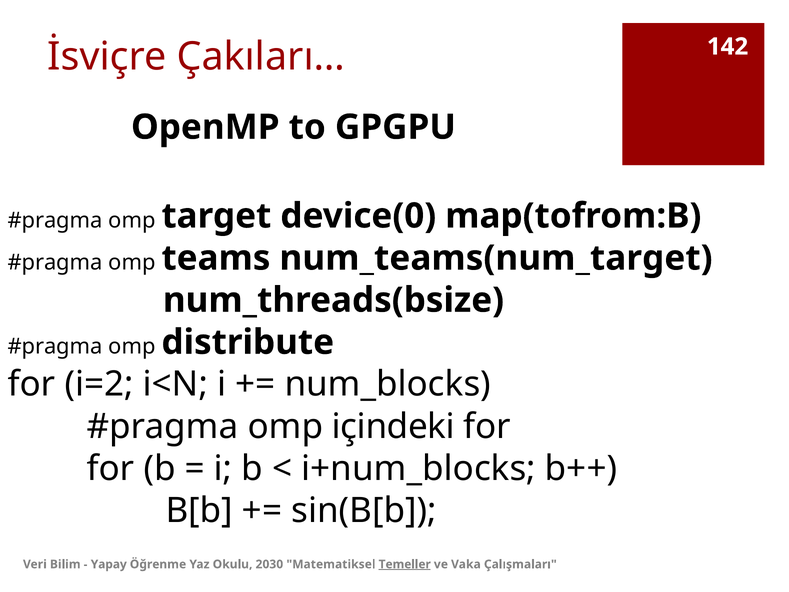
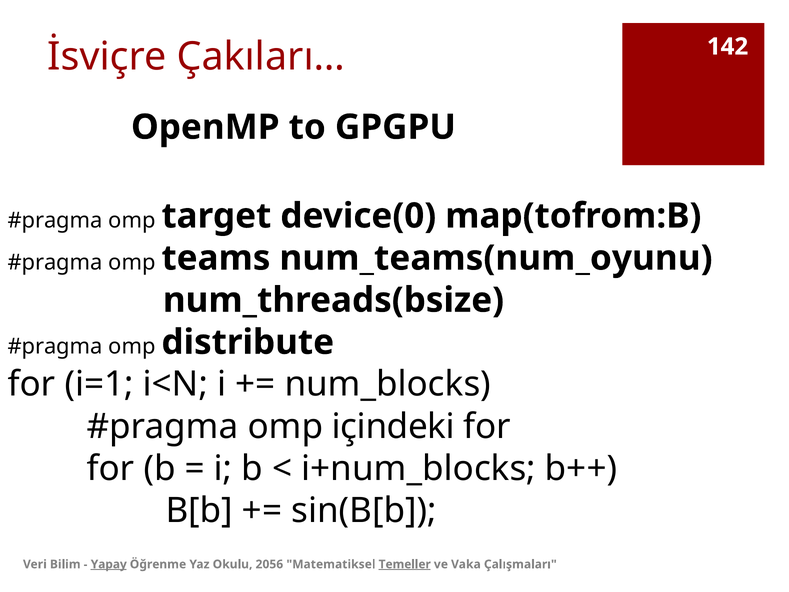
num_teams(num_target: num_teams(num_target -> num_teams(num_oyunu (496, 258)
i=2: i=2 -> i=1 (99, 384)
Yapay underline: none -> present (109, 564)
2030: 2030 -> 2056 (269, 564)
